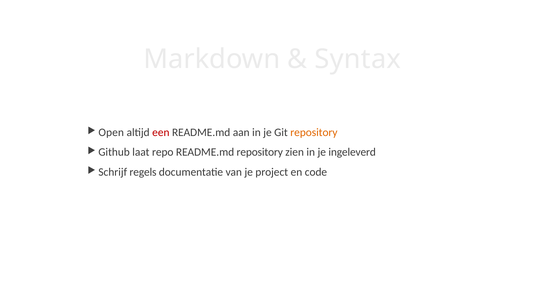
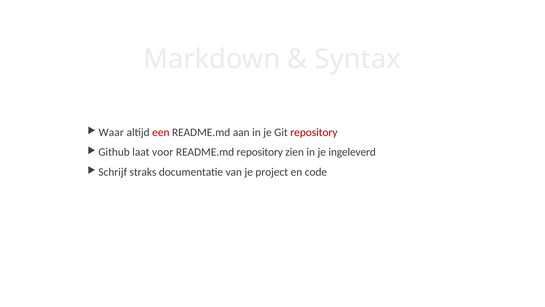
Open: Open -> Waar (111, 132)
repository colour: orange -> red (314, 132)
repo: repo -> voor (163, 152)
regels: regels -> straks (143, 172)
